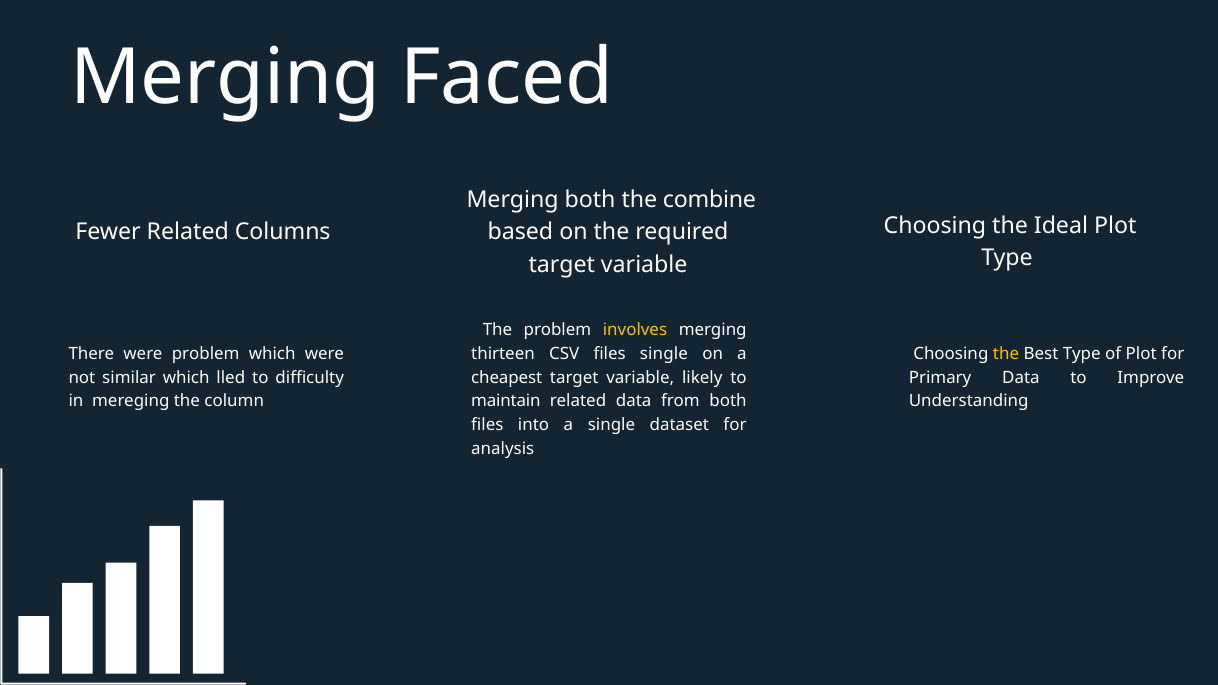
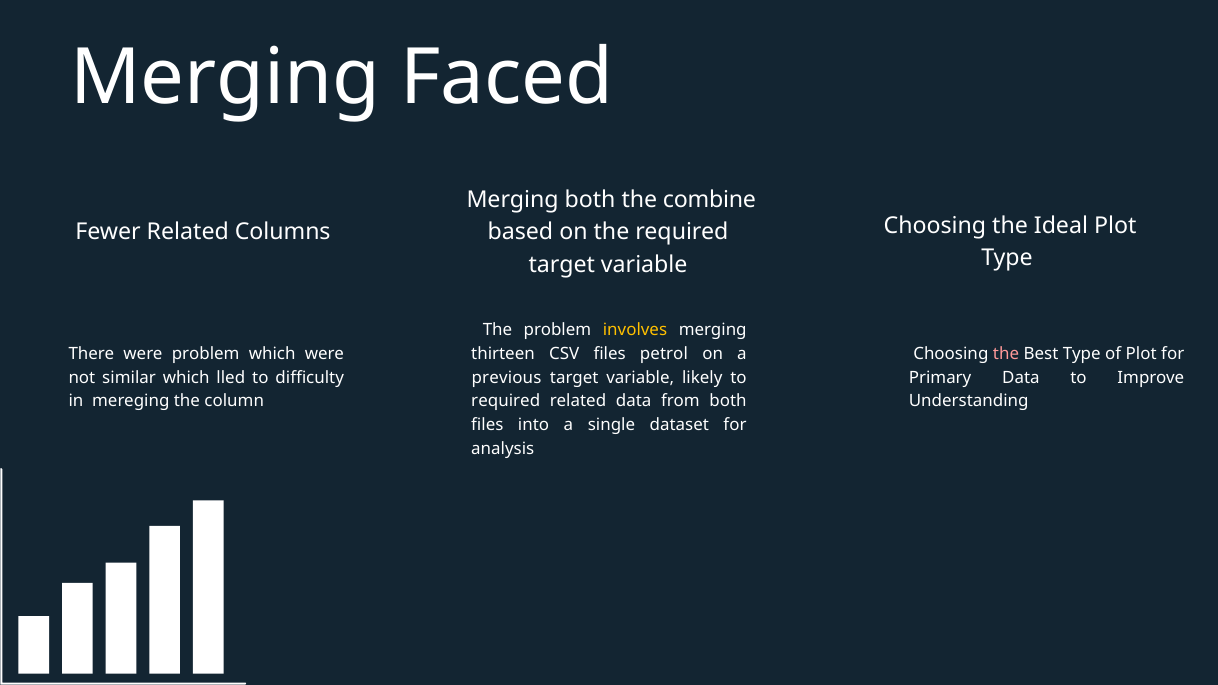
files single: single -> petrol (664, 354)
the colour: yellow -> pink (1006, 354)
cheapest: cheapest -> previous (507, 378)
maintain: maintain -> required (506, 401)
